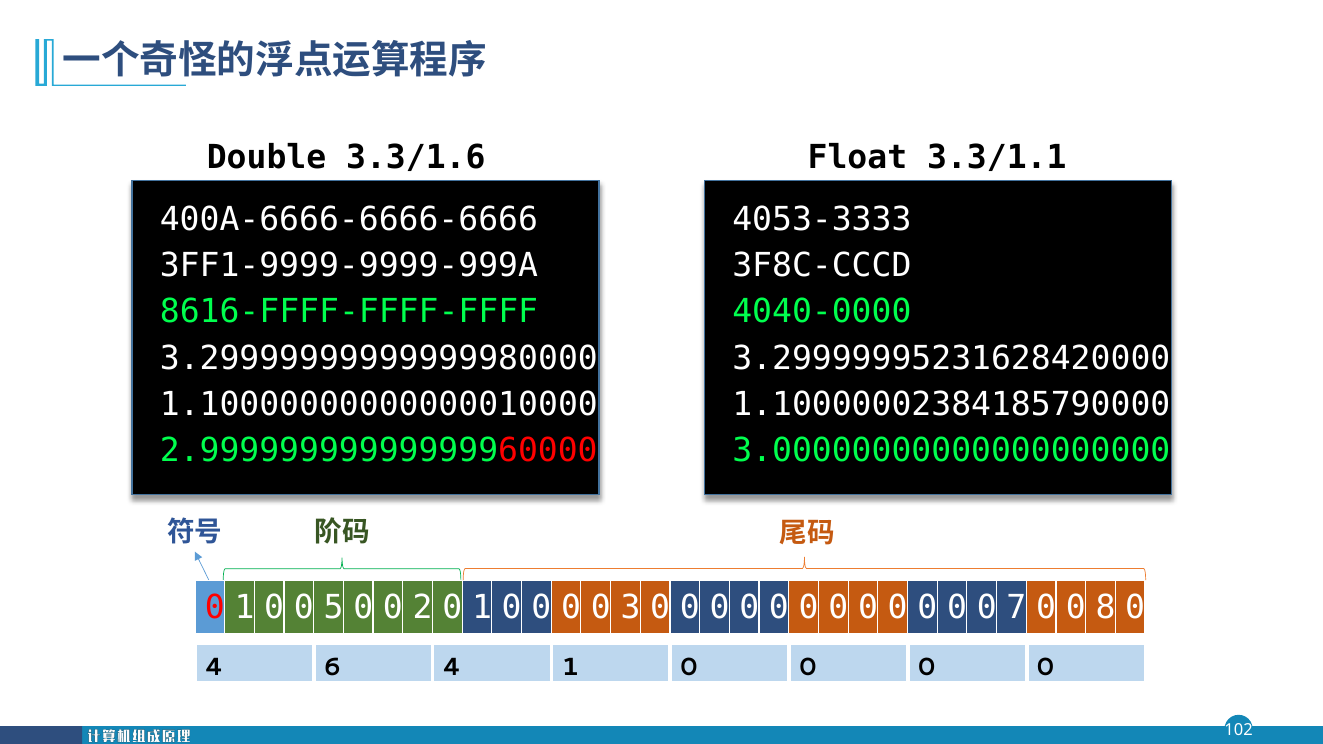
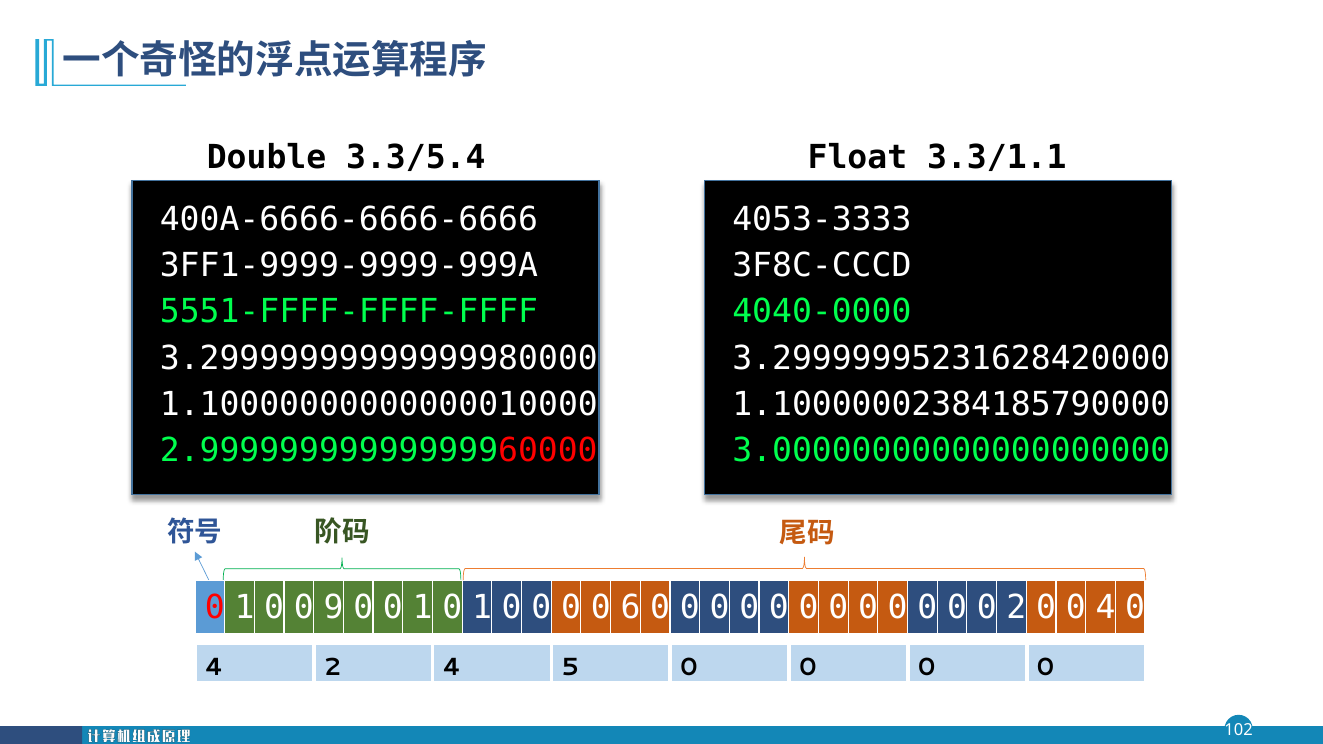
3.3/1.6: 3.3/1.6 -> 3.3/5.4 (416, 157)
8616-FFFF-FFFF-FFFF: 8616-FFFF-FFFF-FFFF -> 5551-FFFF-FFFF-FFFF (349, 312)
5: 5 -> 9 (334, 608)
0 0 2: 2 -> 1 (423, 608)
3: 3 -> 6 (630, 608)
0 7: 7 -> 2 (1016, 608)
0 8: 8 -> 4 (1105, 608)
4 6: 6 -> 2 (333, 667)
4 1: 1 -> 5 (570, 667)
